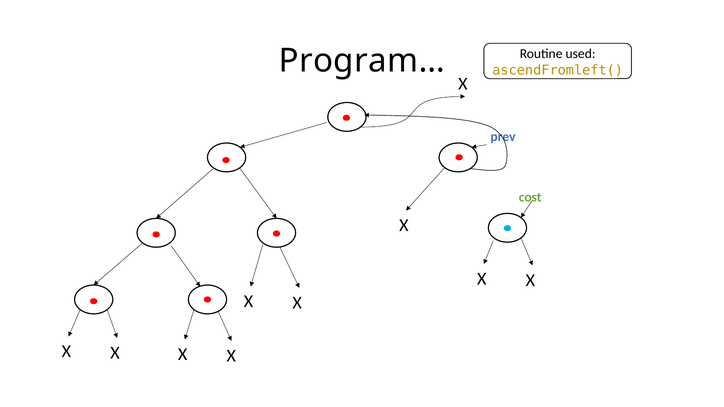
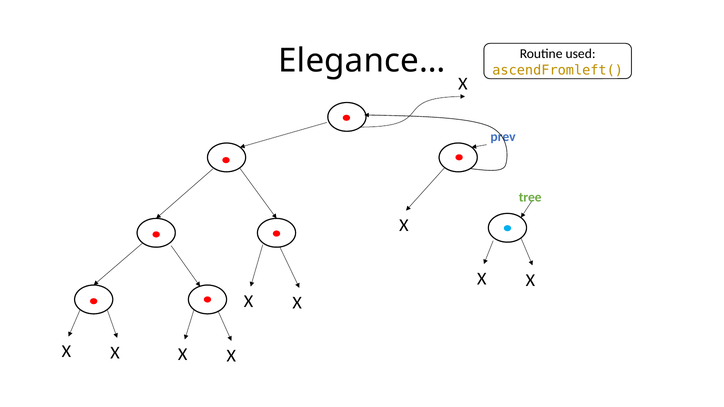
Program…: Program… -> Elegance… (362, 61)
cost: cost -> tree (530, 197)
